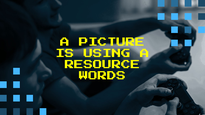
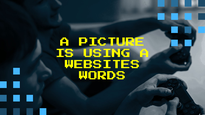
RESOURCE: RESOURCE -> WEBSITES (102, 67)
